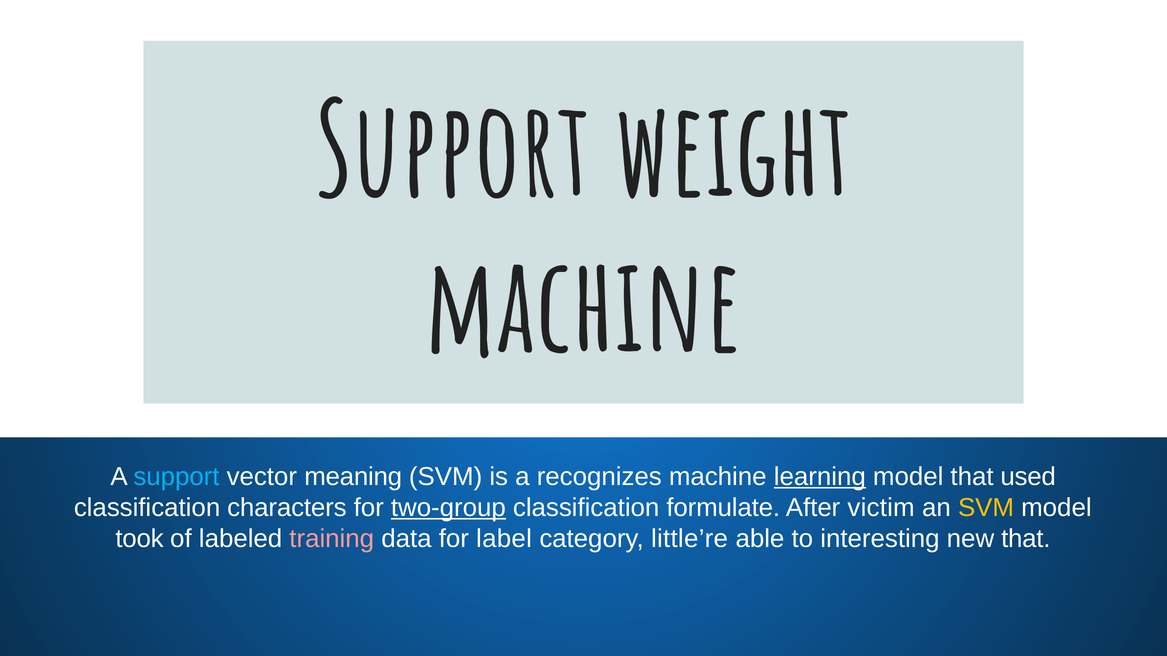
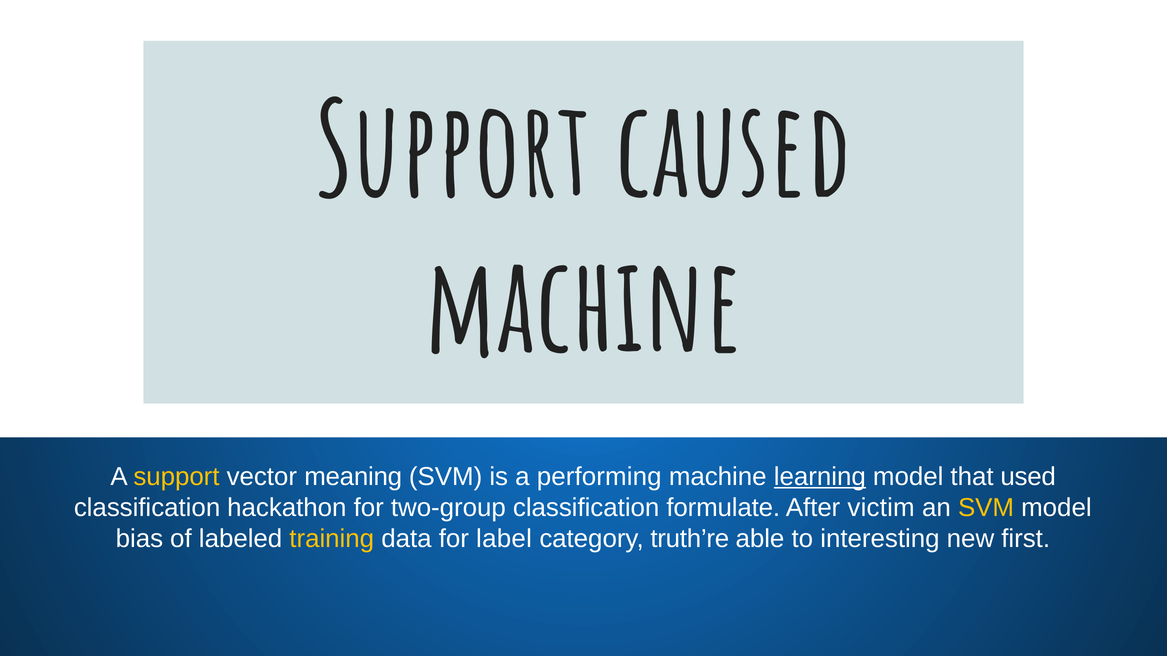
weight: weight -> caused (734, 154)
support colour: light blue -> yellow (176, 477)
recognizes: recognizes -> performing (599, 477)
characters: characters -> hackathon (287, 508)
two-group underline: present -> none (448, 508)
took: took -> bias (139, 539)
training colour: pink -> yellow (332, 539)
little’re: little’re -> truth’re (690, 539)
new that: that -> first (1026, 539)
